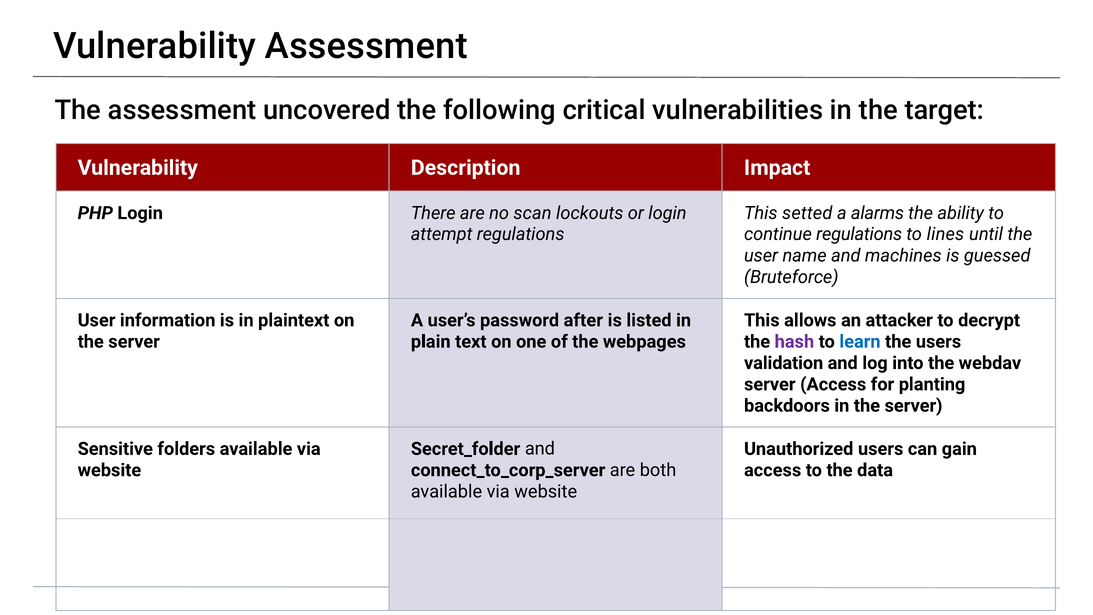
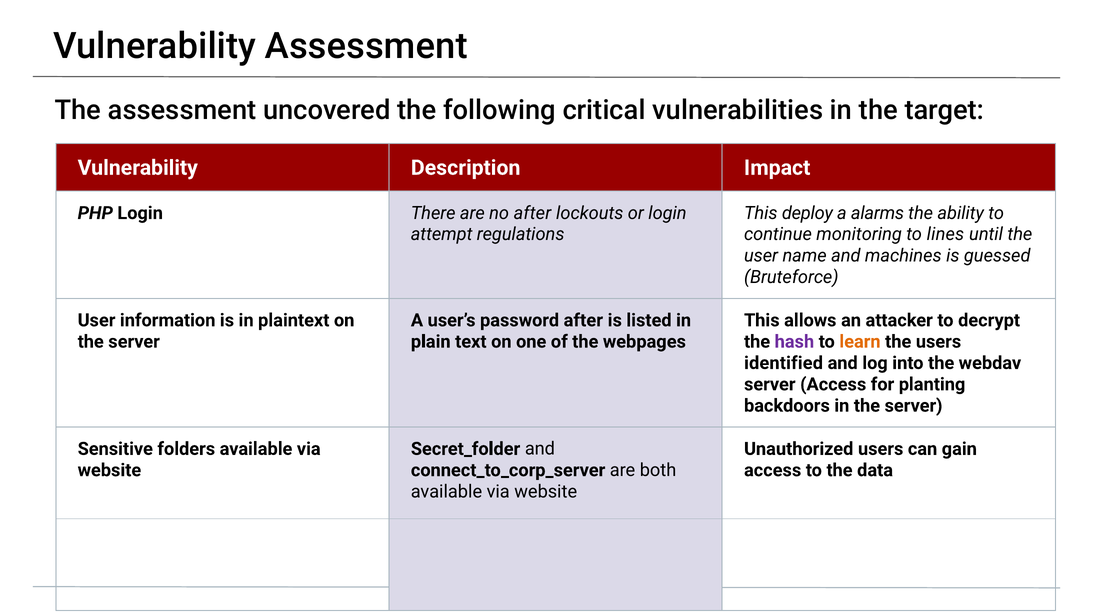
setted: setted -> deploy (807, 213)
no scan: scan -> after (532, 213)
continue regulations: regulations -> monitoring (859, 234)
learn colour: blue -> orange (860, 342)
validation: validation -> identified (784, 363)
